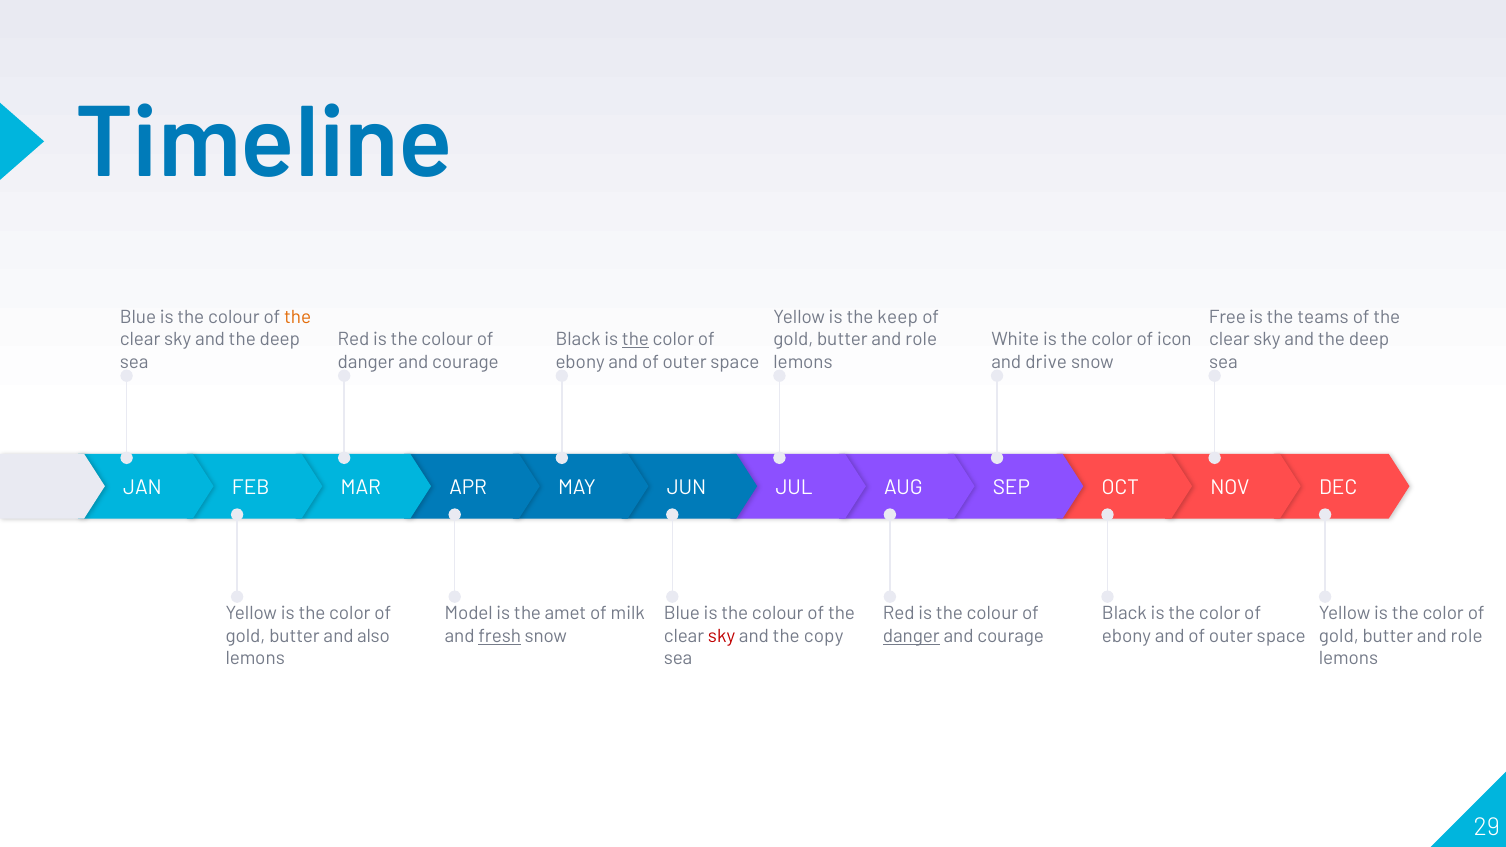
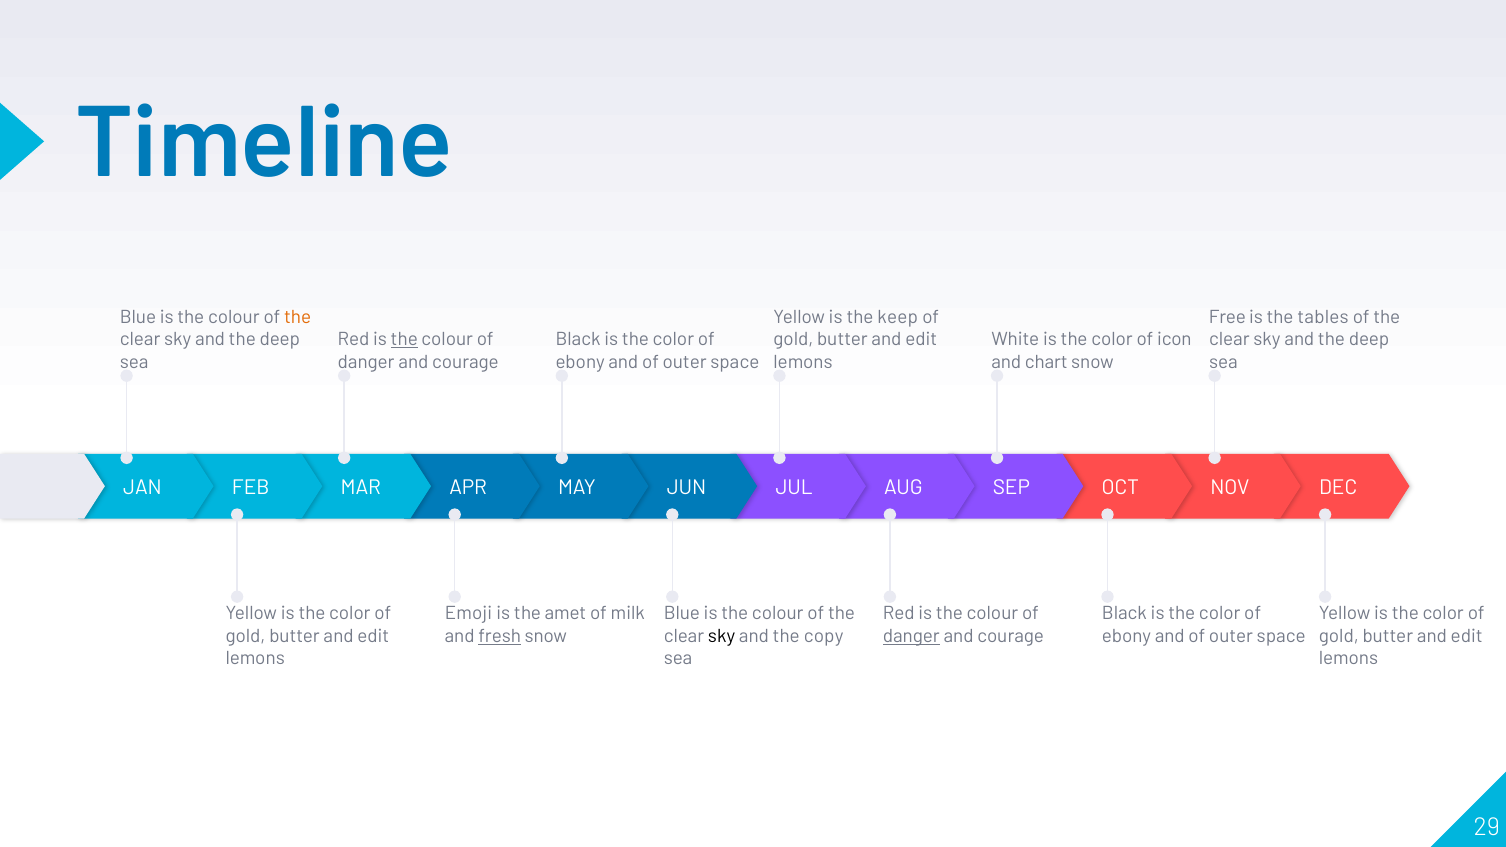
teams: teams -> tables (1323, 317)
the underline: none -> present (404, 340)
the underline: present -> none (635, 340)
role: role -> edit (921, 340)
drive: drive -> chart (1046, 362)
Model: Model -> Emoji (469, 613)
also: also -> edit (373, 636)
sky colour: red -> black (722, 636)
role: role -> edit (1467, 636)
